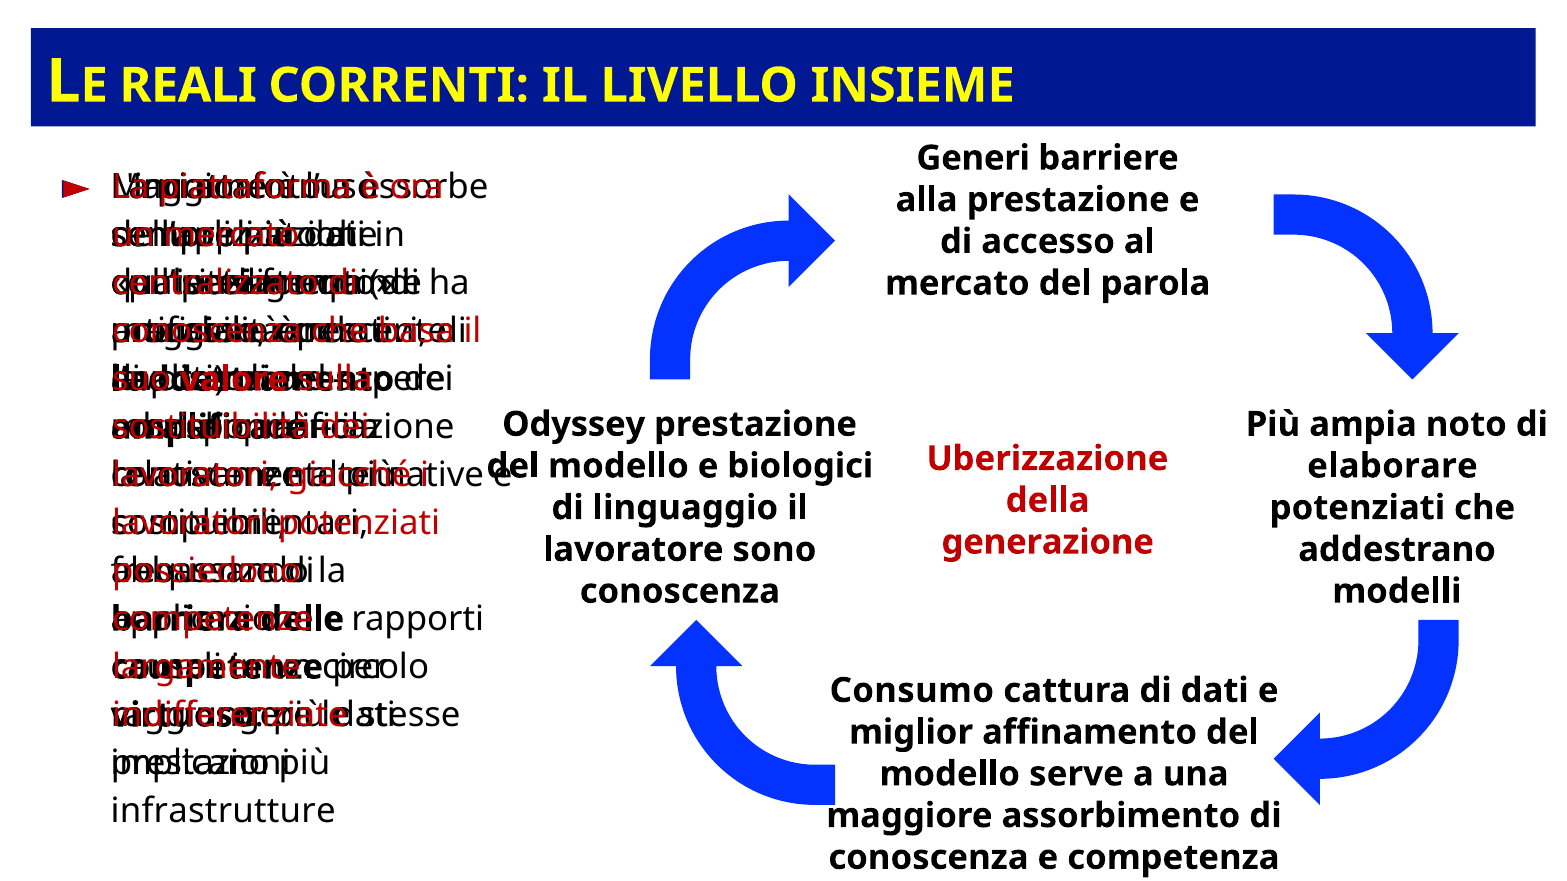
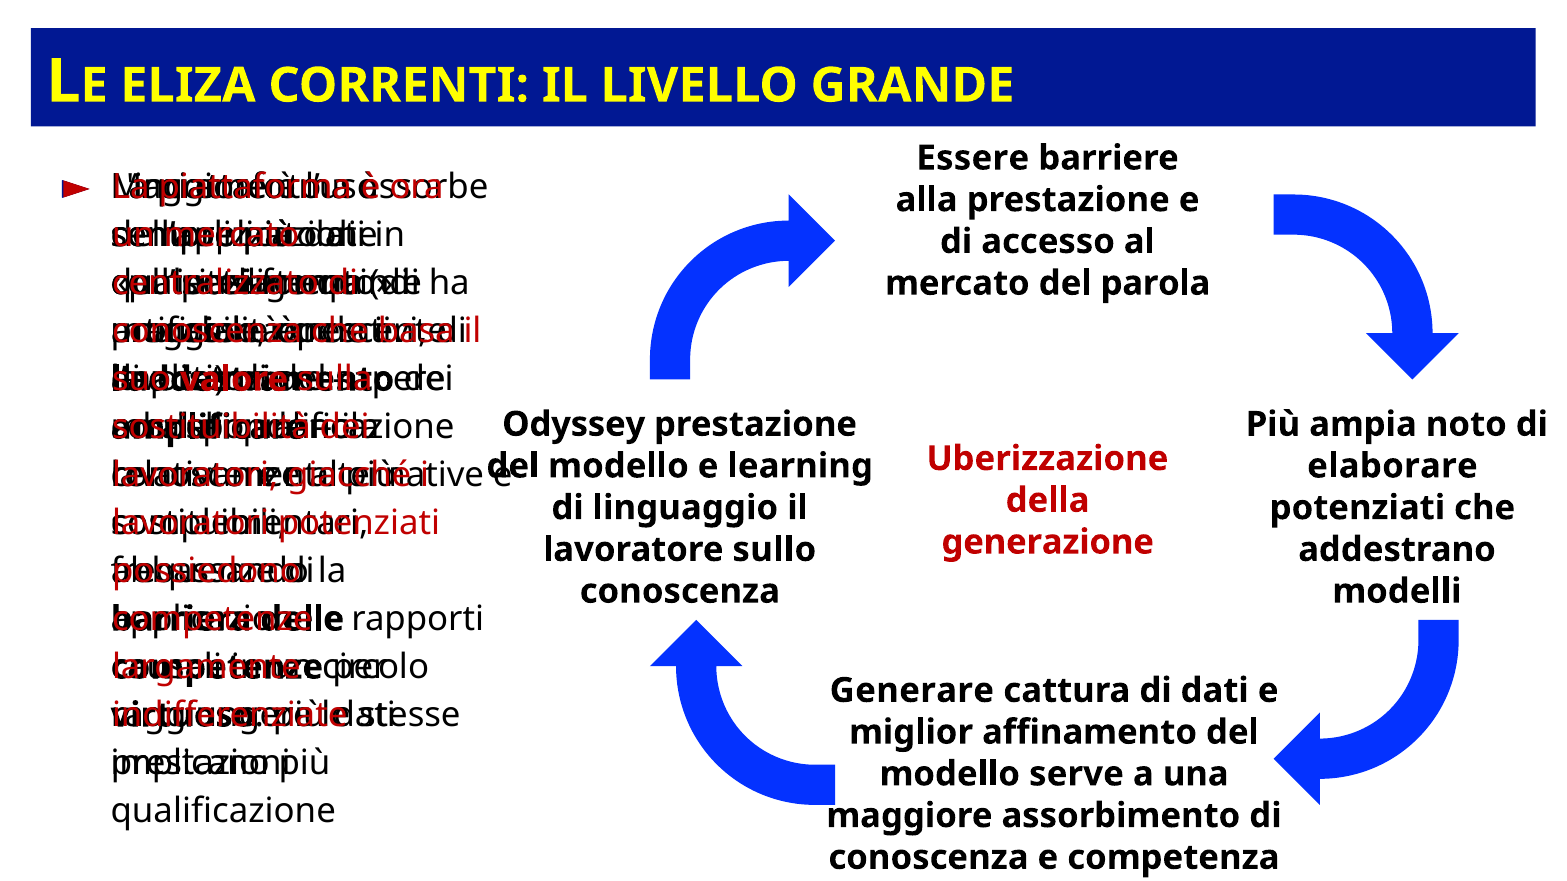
REALI: REALI -> ELIZA (188, 86)
INSIEME: INSIEME -> GRANDE (913, 86)
Generi: Generi -> Essere (973, 158)
biologici: biologici -> learning (800, 466)
sono: sono -> sullo (774, 550)
Consumo: Consumo -> Generare (912, 691)
infrastrutture: infrastrutture -> qualificazione (223, 811)
